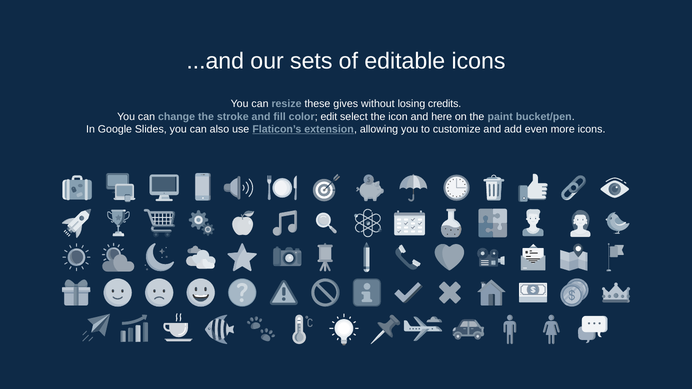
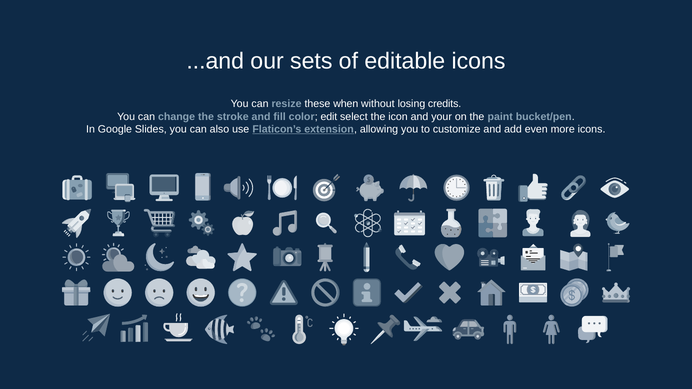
gives: gives -> when (346, 104)
here: here -> your (442, 117)
